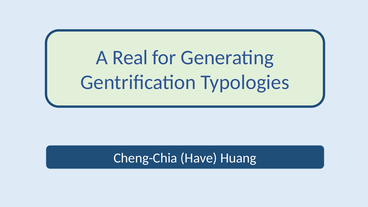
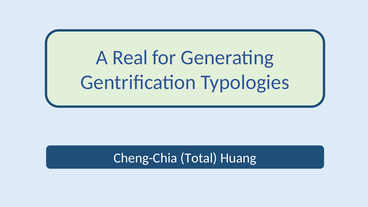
Have: Have -> Total (199, 158)
